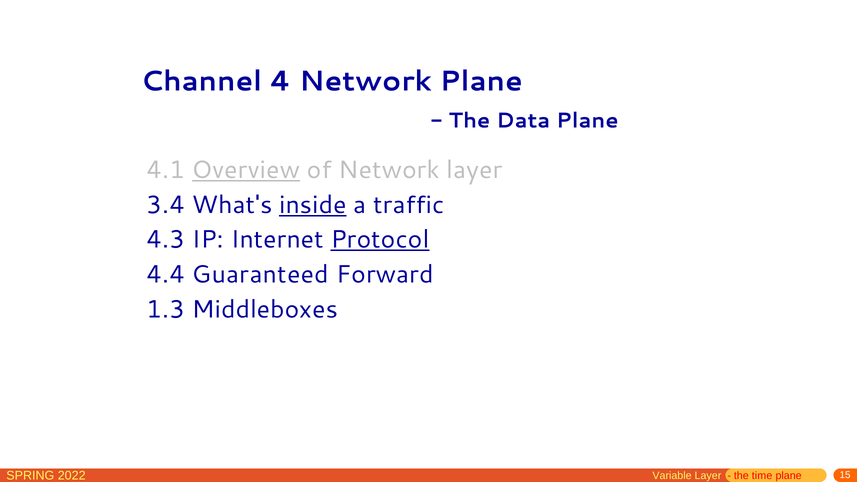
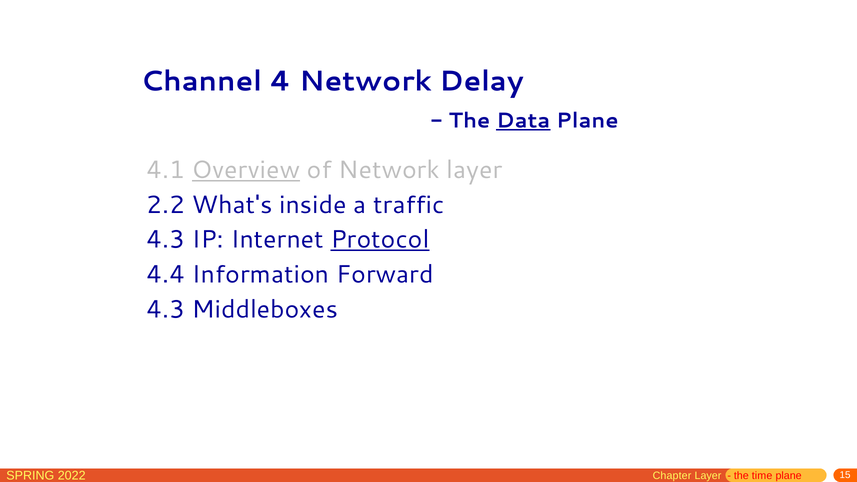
Network Plane: Plane -> Delay (482, 81)
Data underline: none -> present (523, 121)
3.4: 3.4 -> 2.2 (166, 205)
inside underline: present -> none (313, 205)
Guaranteed: Guaranteed -> Information (261, 275)
1.3: 1.3 -> 4.3 (166, 310)
Variable: Variable -> Chapter (672, 476)
